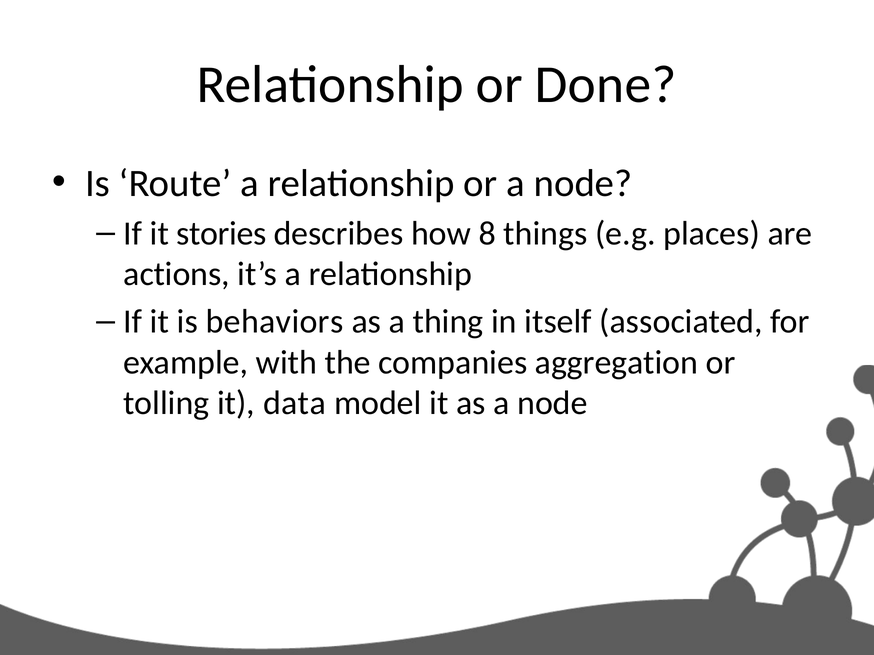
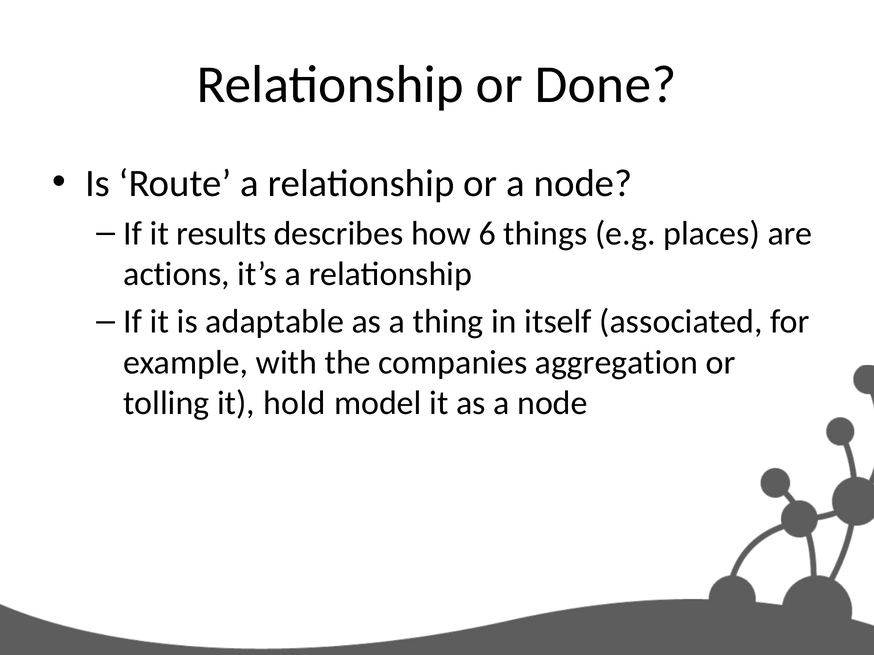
stories: stories -> results (222, 234)
8: 8 -> 6 (487, 234)
behaviors: behaviors -> adaptable (275, 322)
data: data -> hold (294, 404)
